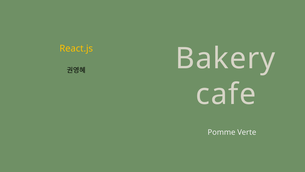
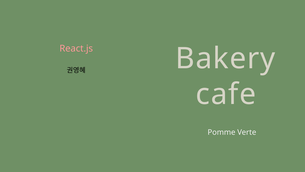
React.js colour: yellow -> pink (76, 48)
